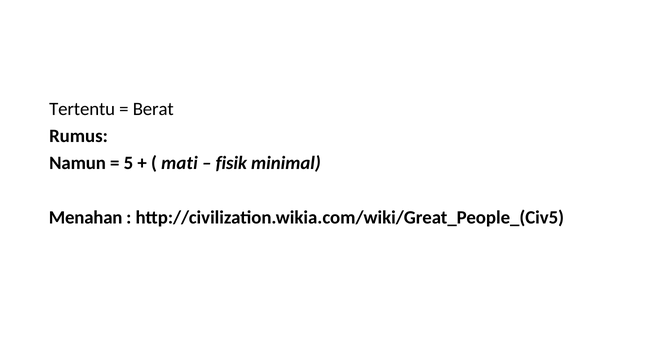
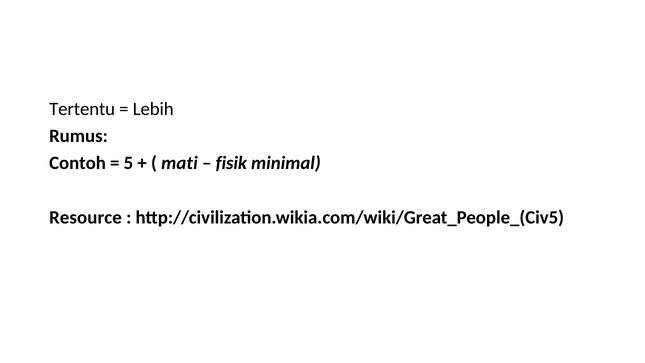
Berat: Berat -> Lebih (153, 109)
Namun: Namun -> Contoh (78, 163)
Menahan: Menahan -> Resource (85, 217)
